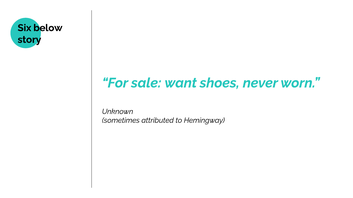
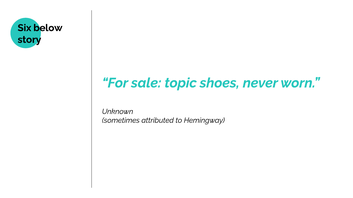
want: want -> topic (181, 83)
